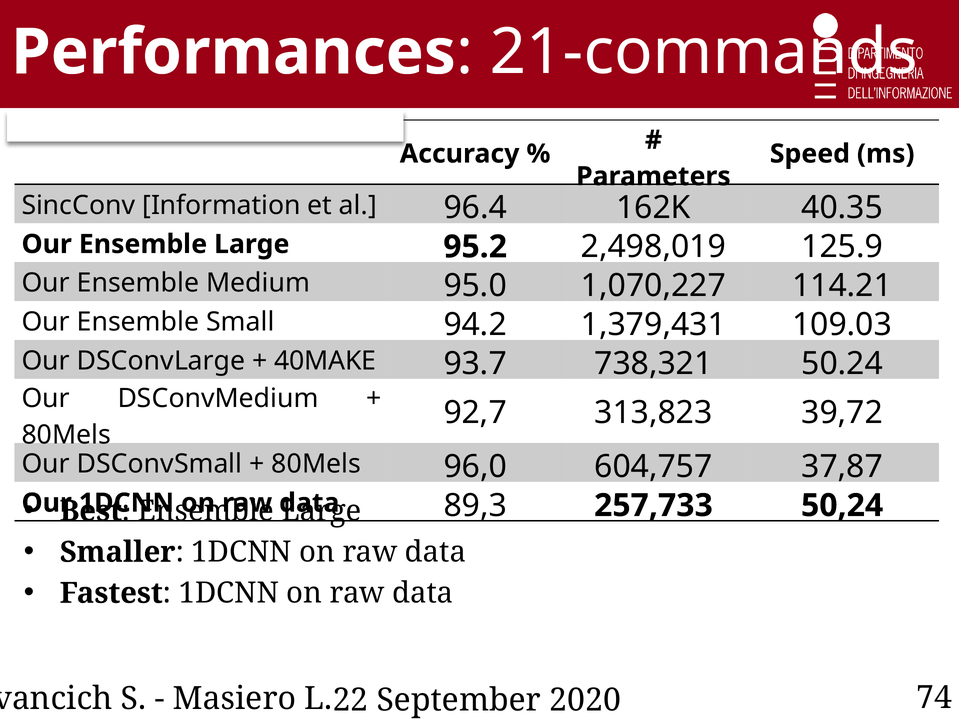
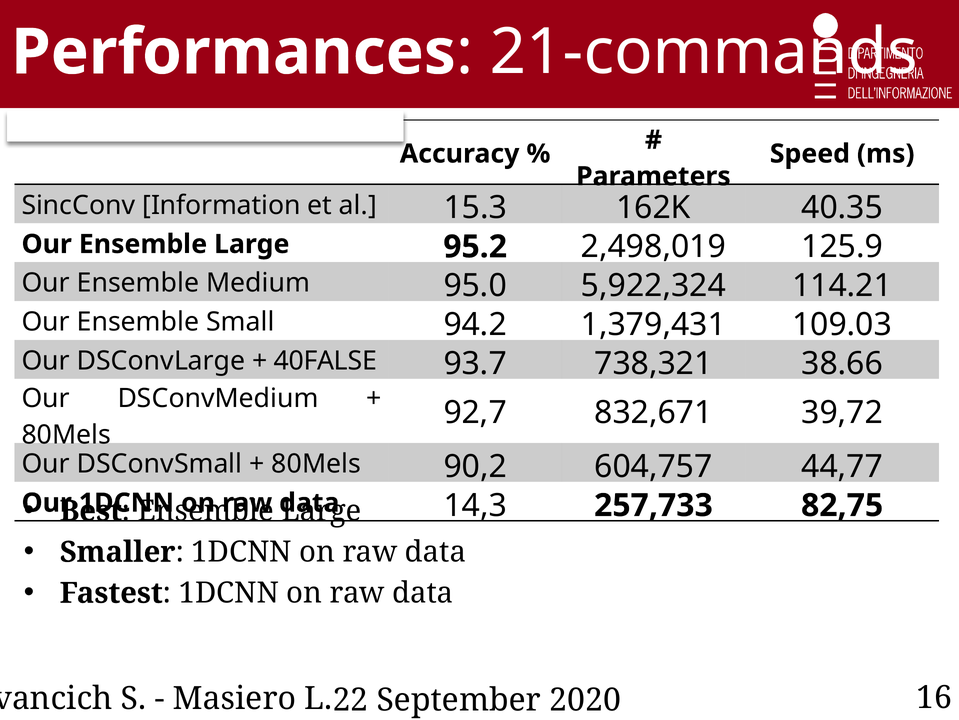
96.4: 96.4 -> 15.3 (475, 208)
1,070,227: 1,070,227 -> 5,922,324 (653, 285)
40MAKE: 40MAKE -> 40FALSE (325, 361)
50.24: 50.24 -> 38.66 (842, 363)
313,823: 313,823 -> 832,671 (653, 412)
96,0: 96,0 -> 90,2 (475, 466)
37,87: 37,87 -> 44,77 (842, 466)
89,3: 89,3 -> 14,3 (475, 505)
50,24: 50,24 -> 82,75 (842, 505)
74: 74 -> 16 (934, 697)
